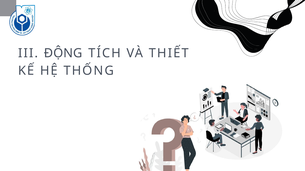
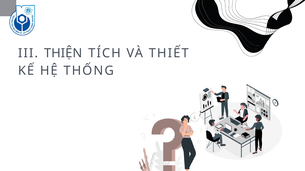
ĐỘNG: ĐỘNG -> THIỆN (63, 53)
